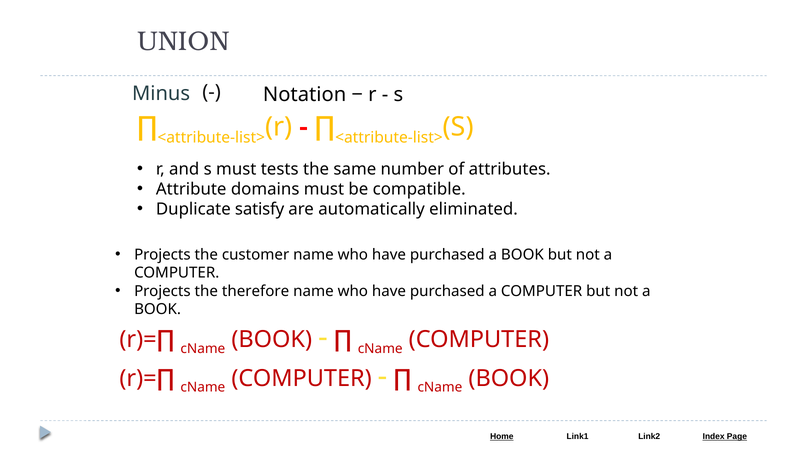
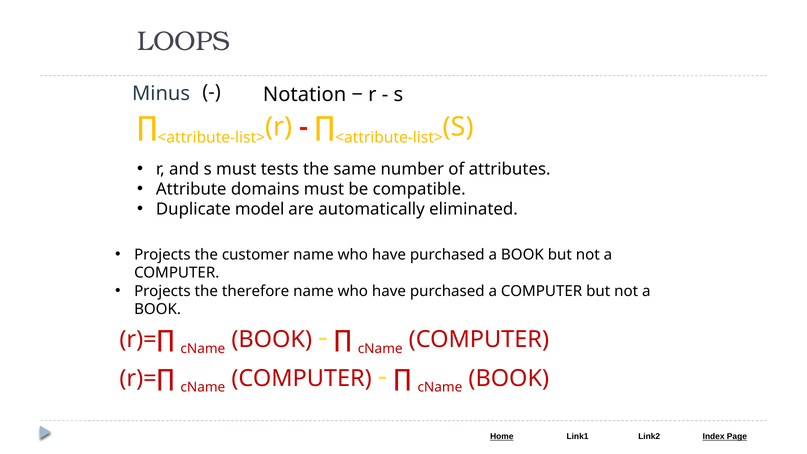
UNION: UNION -> LOOPS (183, 41)
satisfy: satisfy -> model (260, 209)
